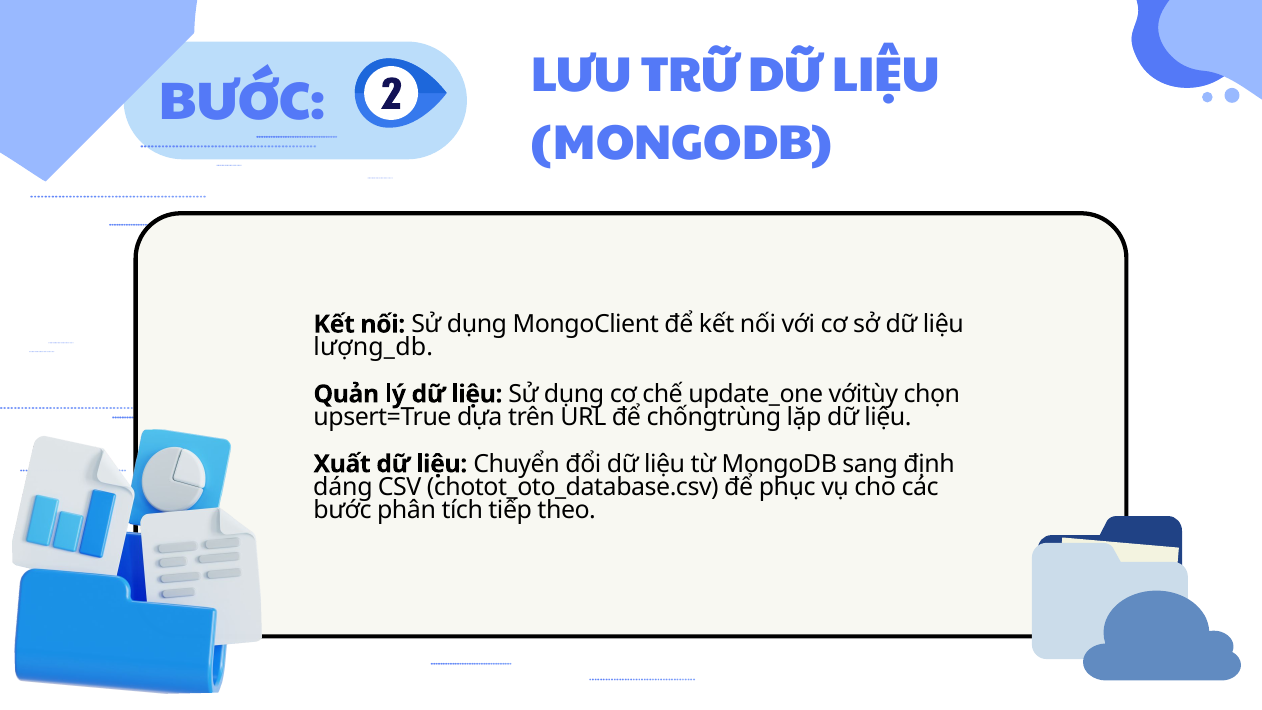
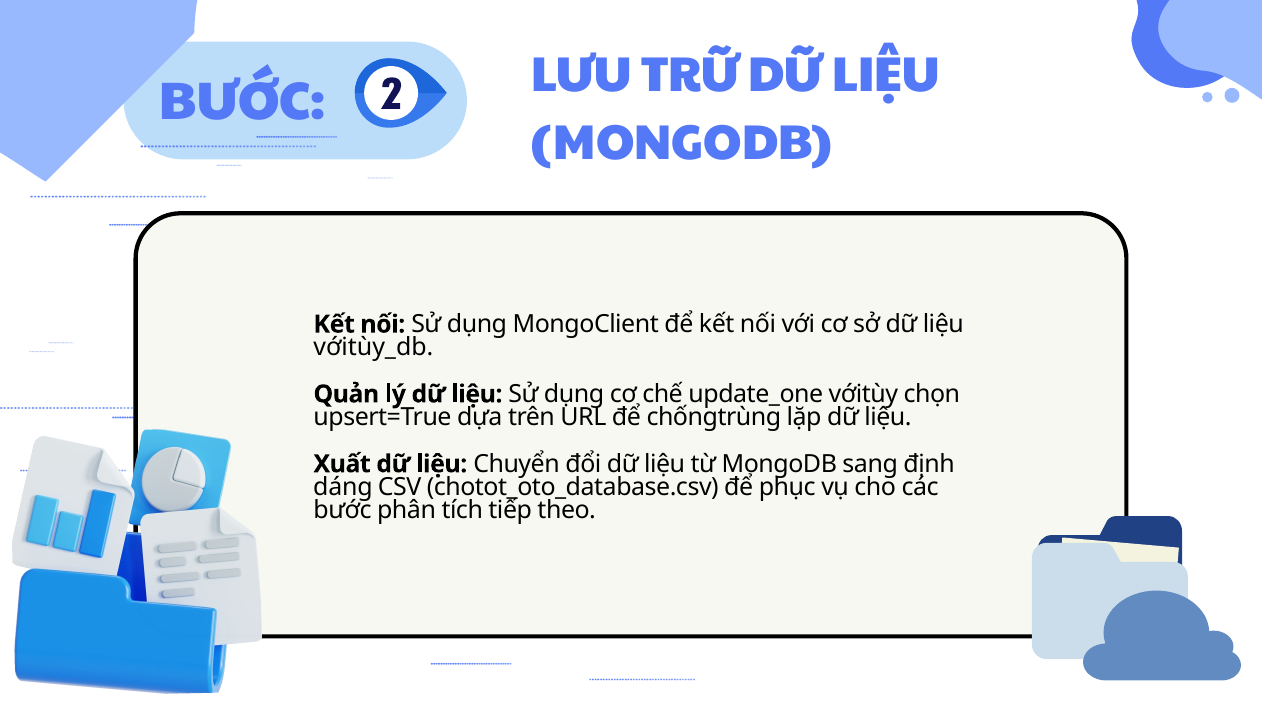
lượng_db: lượng_db -> vớitùy_db (373, 348)
